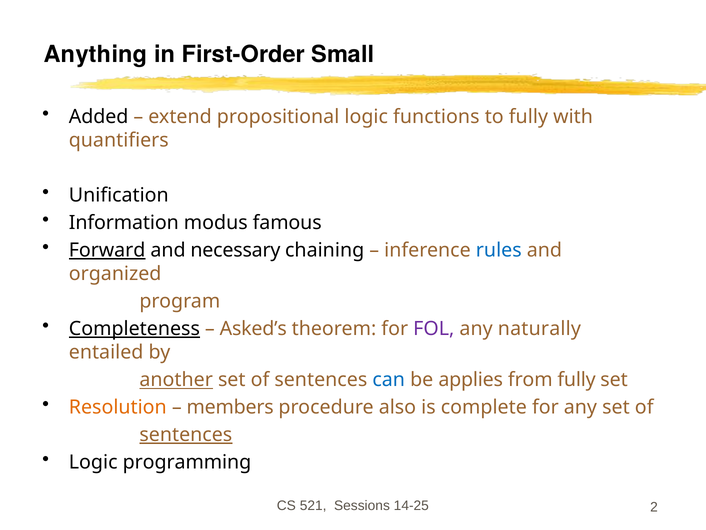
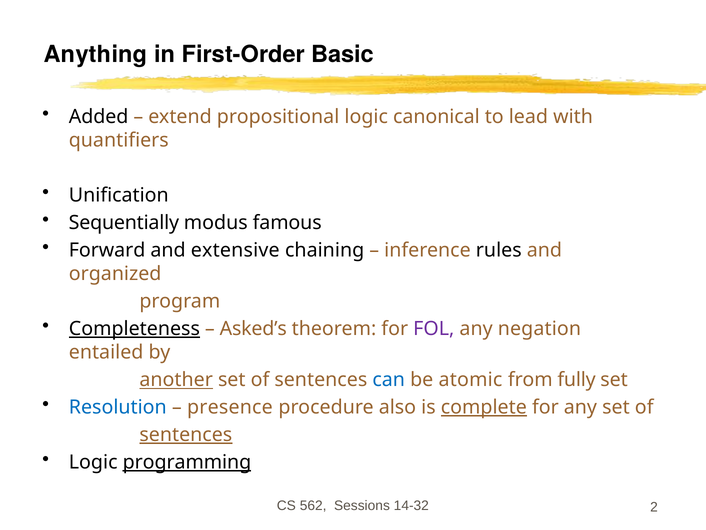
Small: Small -> Basic (343, 55)
functions: functions -> canonical (436, 117)
to fully: fully -> lead (528, 117)
Information: Information -> Sequentially (124, 223)
Forward underline: present -> none (107, 250)
necessary: necessary -> extensive (235, 250)
rules colour: blue -> black (499, 250)
naturally: naturally -> negation (539, 329)
applies: applies -> atomic (471, 380)
Resolution colour: orange -> blue (118, 407)
members: members -> presence (230, 407)
complete underline: none -> present (484, 407)
programming underline: none -> present (187, 462)
521: 521 -> 562 (313, 505)
14-25: 14-25 -> 14-32 (411, 505)
